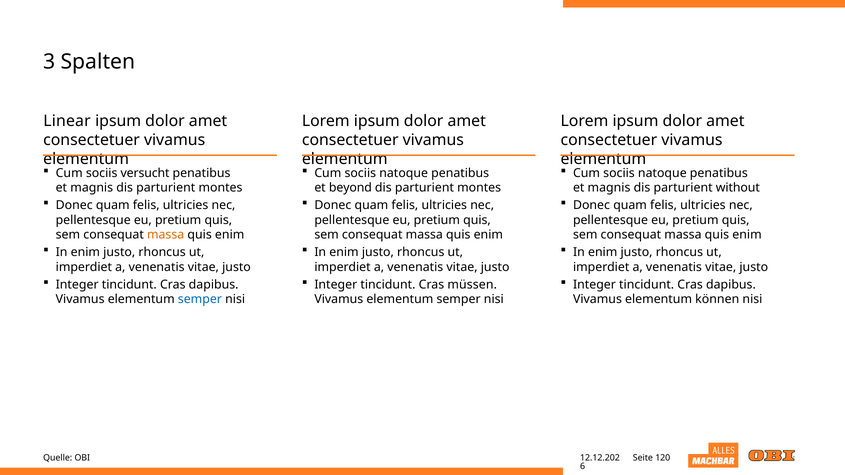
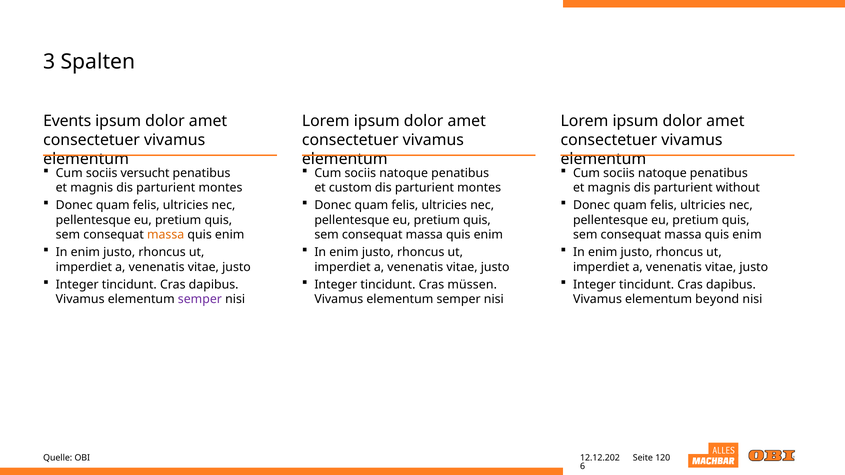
Linear: Linear -> Events (67, 121)
beyond: beyond -> custom (350, 188)
semper colour: blue -> purple (200, 300)
können: können -> beyond (717, 300)
